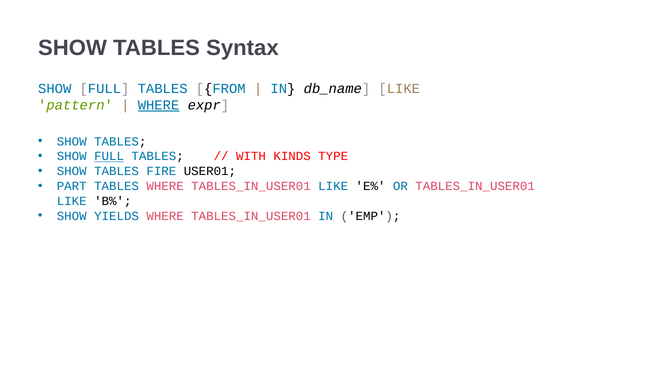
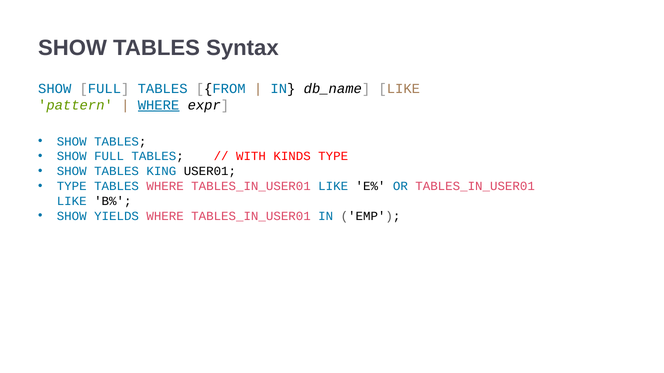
FULL underline: present -> none (109, 157)
FIRE: FIRE -> KING (161, 171)
PART: PART -> TYPE (72, 186)
